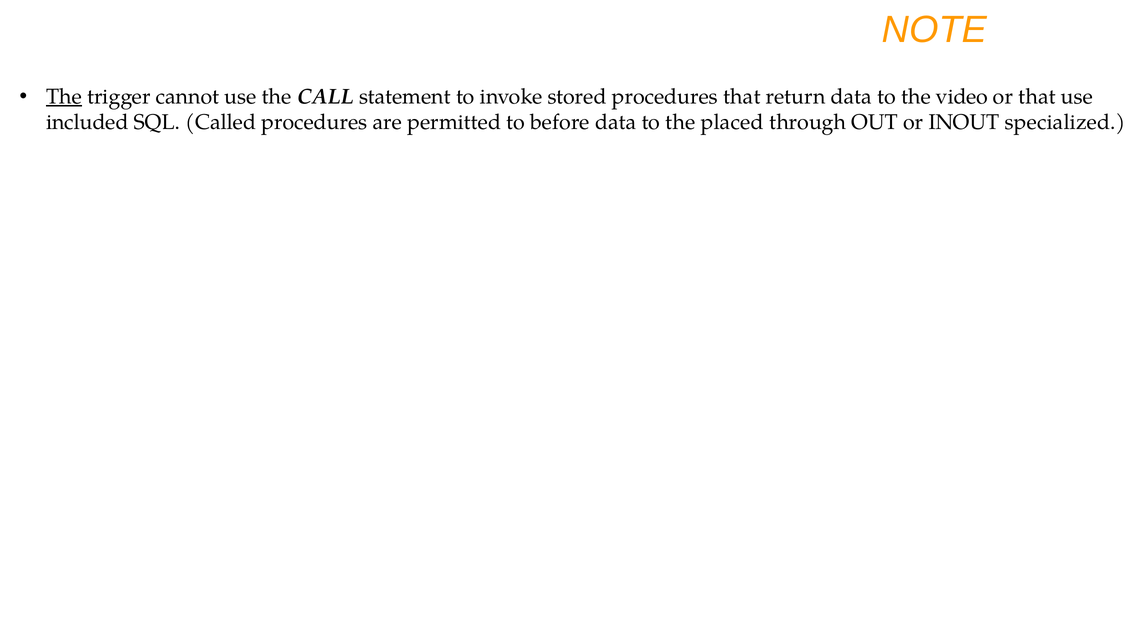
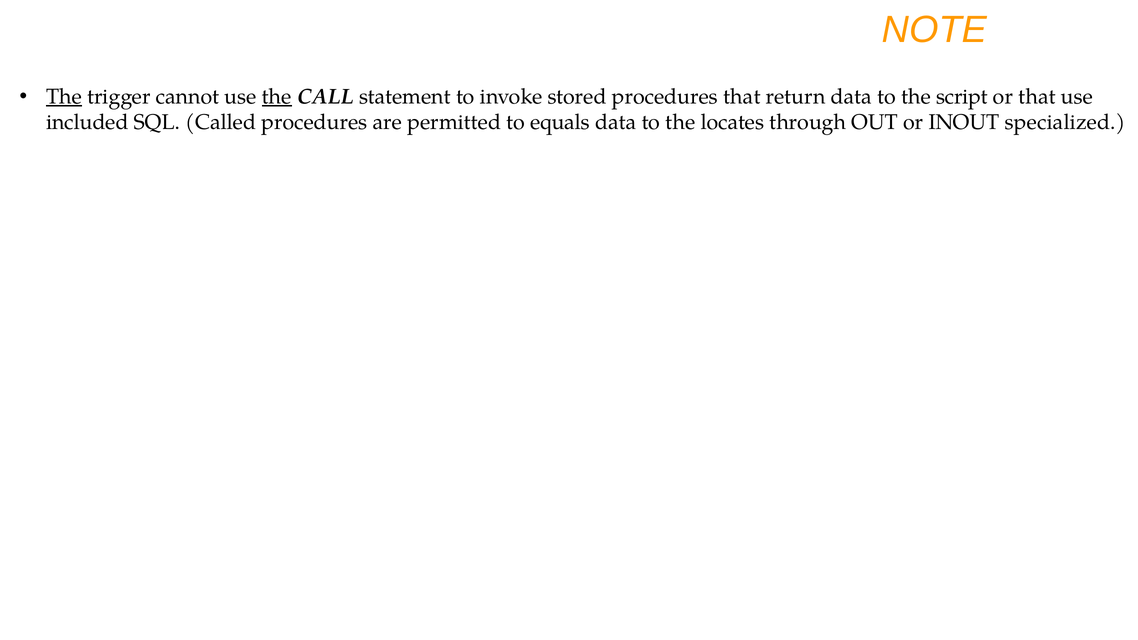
the underline: none -> present (277, 97)
video: video -> script (962, 97)
before: before -> equals (560, 122)
placed: placed -> locates (732, 122)
